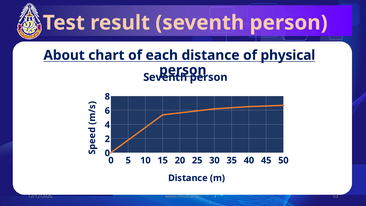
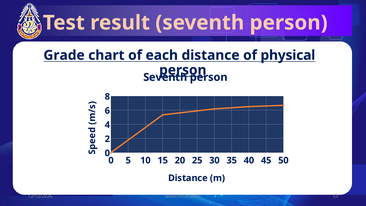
About: About -> Grade (64, 55)
